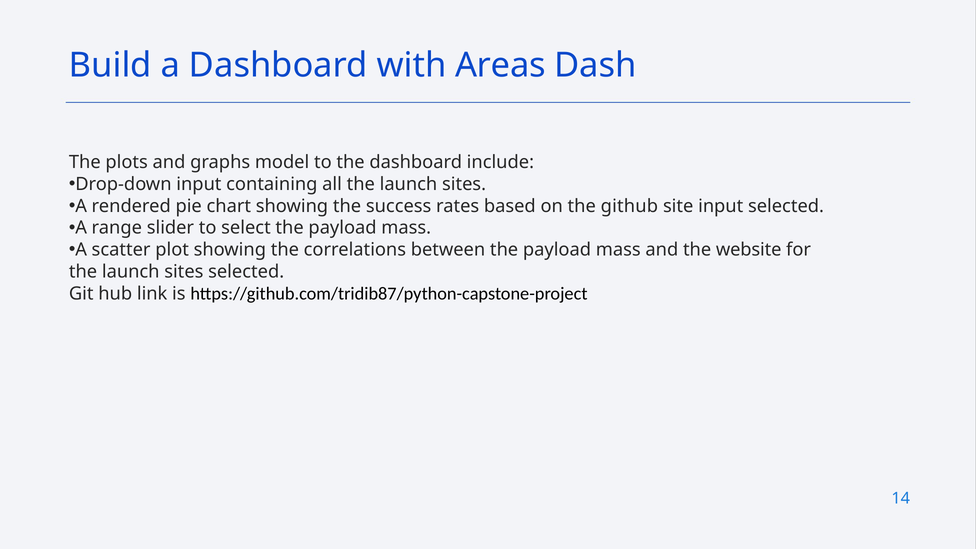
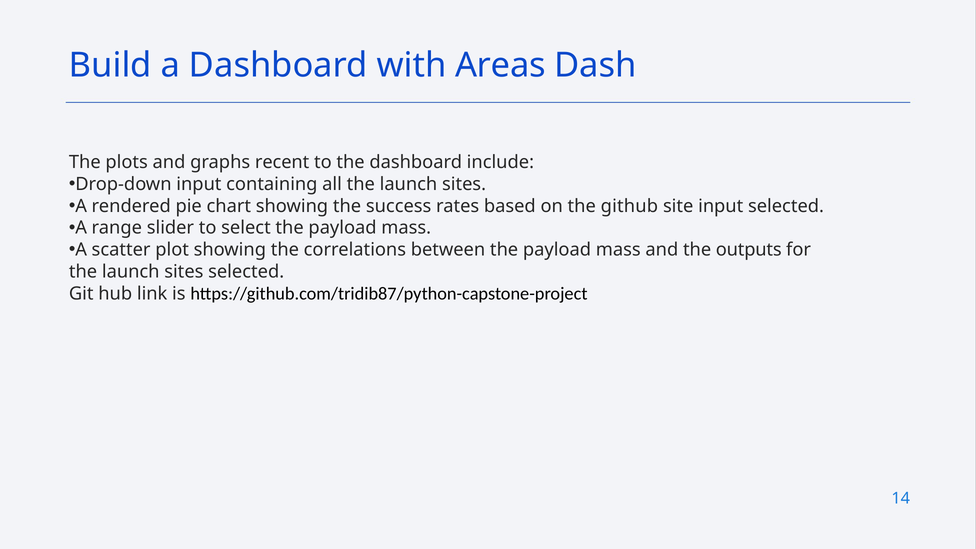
model: model -> recent (282, 162)
website: website -> outputs (749, 250)
